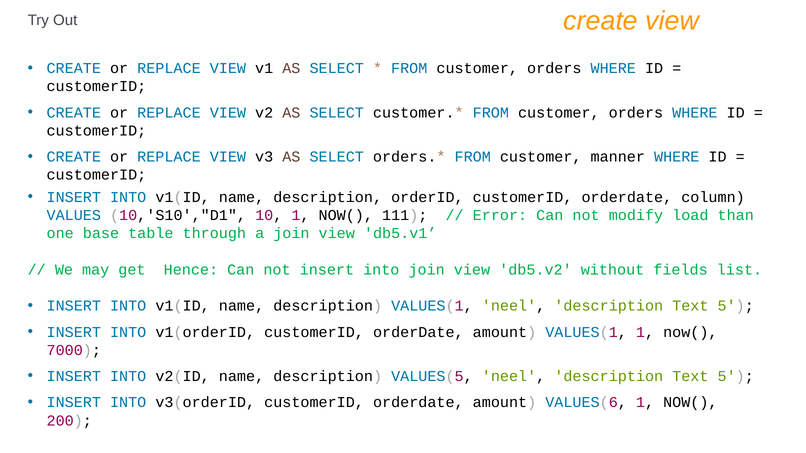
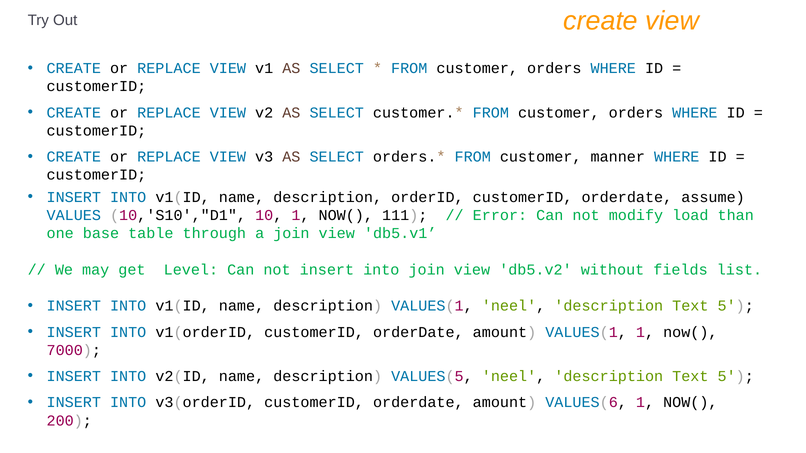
column: column -> assume (713, 197)
Hence: Hence -> Level (191, 270)
